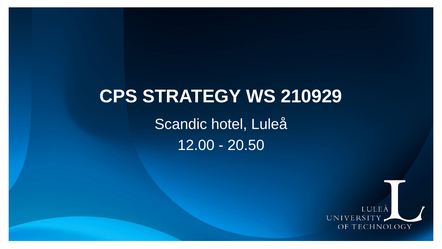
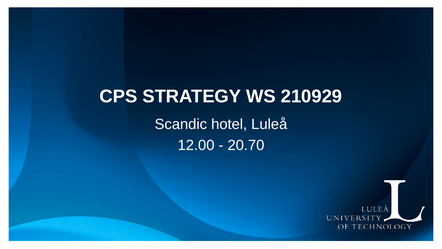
20.50: 20.50 -> 20.70 (246, 145)
